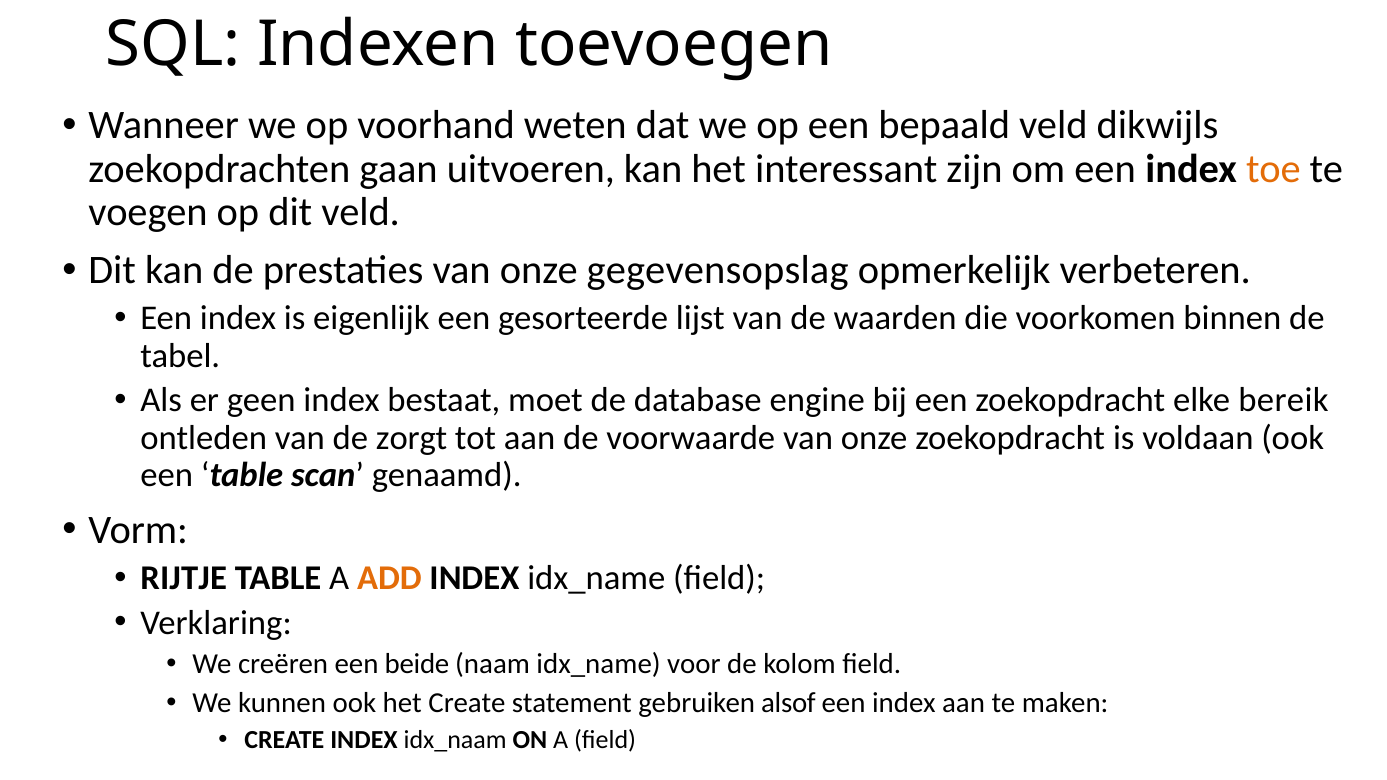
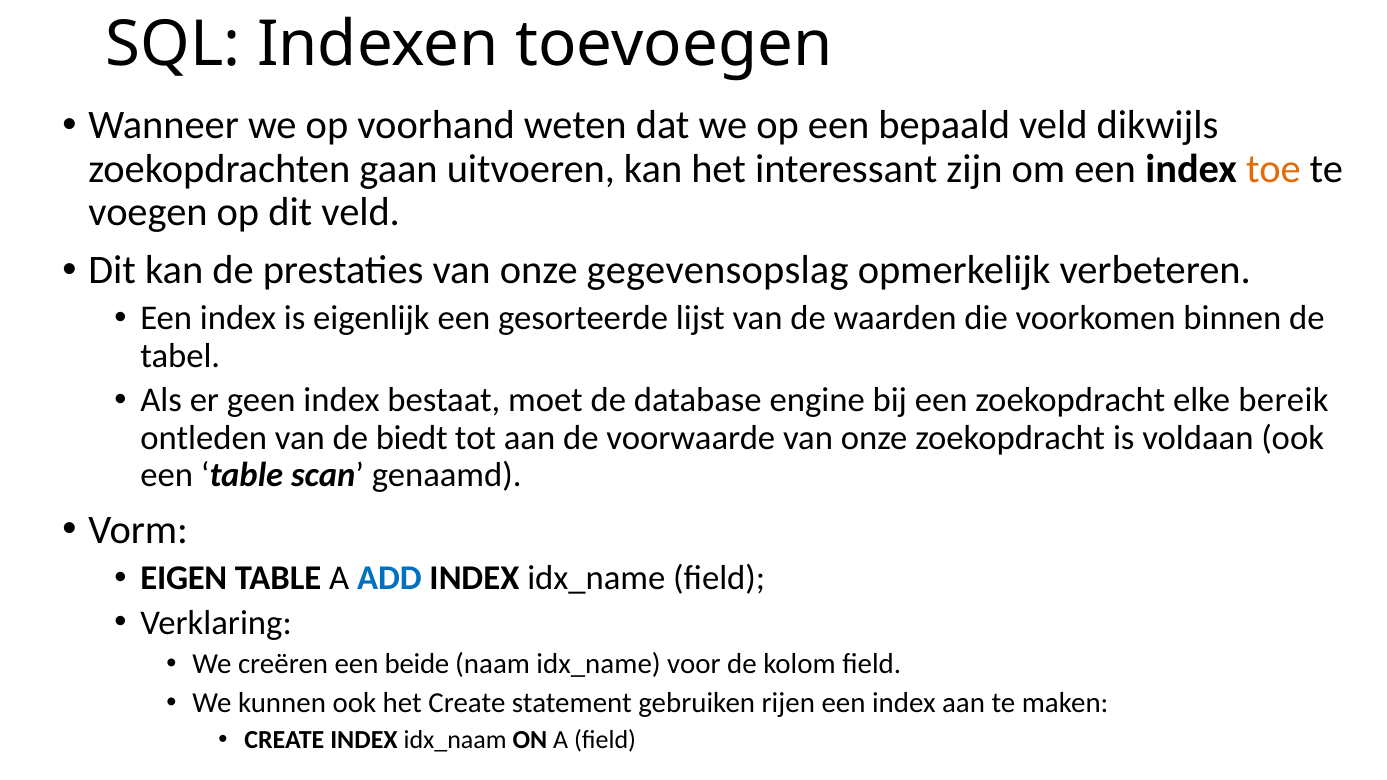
zorgt: zorgt -> biedt (412, 438)
RIJTJE: RIJTJE -> EIGEN (184, 578)
ADD colour: orange -> blue (389, 578)
alsof: alsof -> rijen (788, 703)
